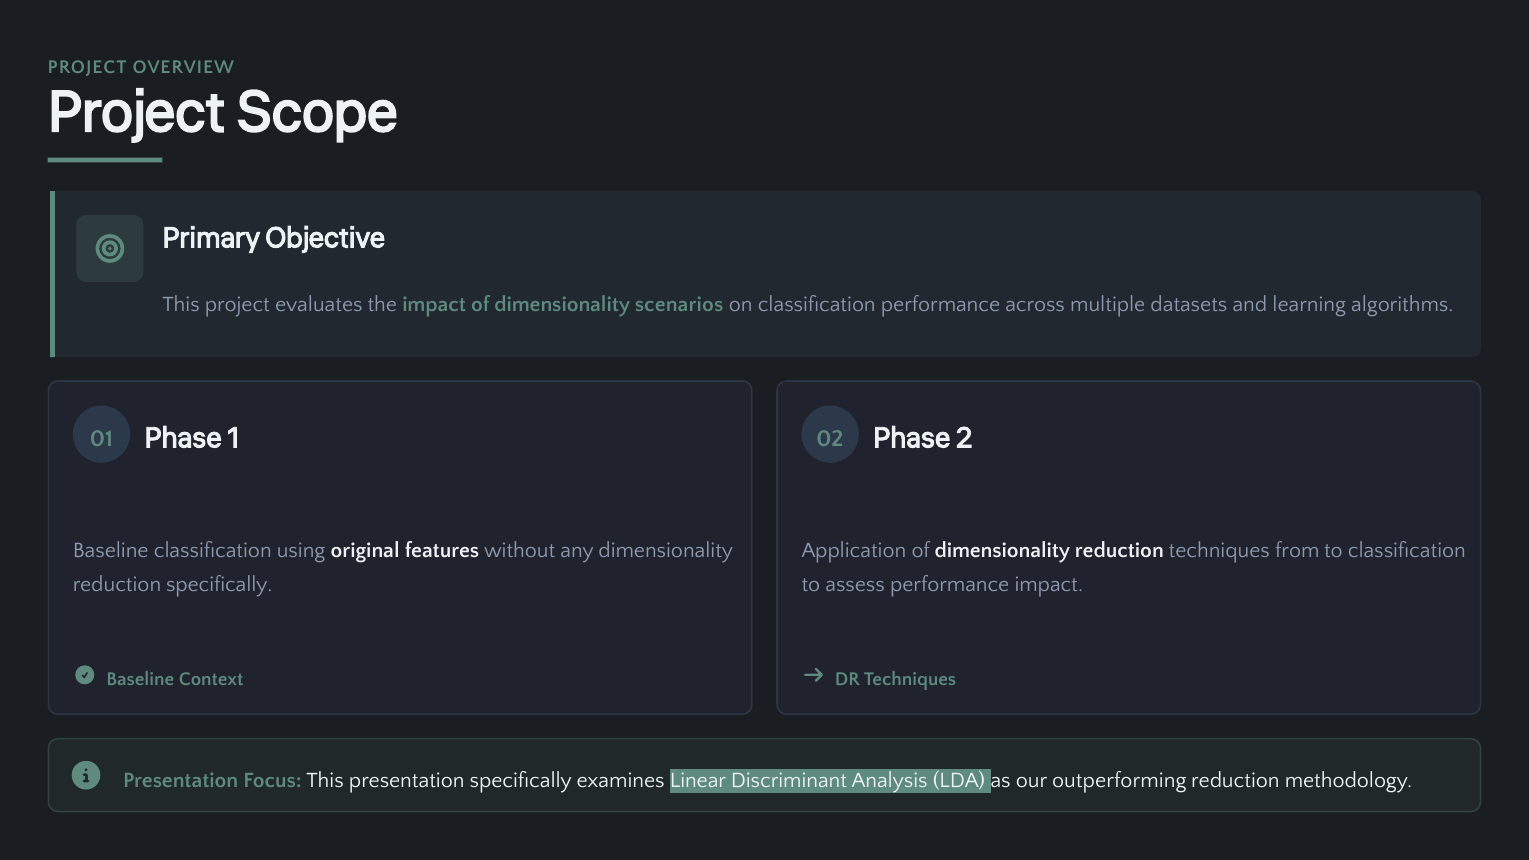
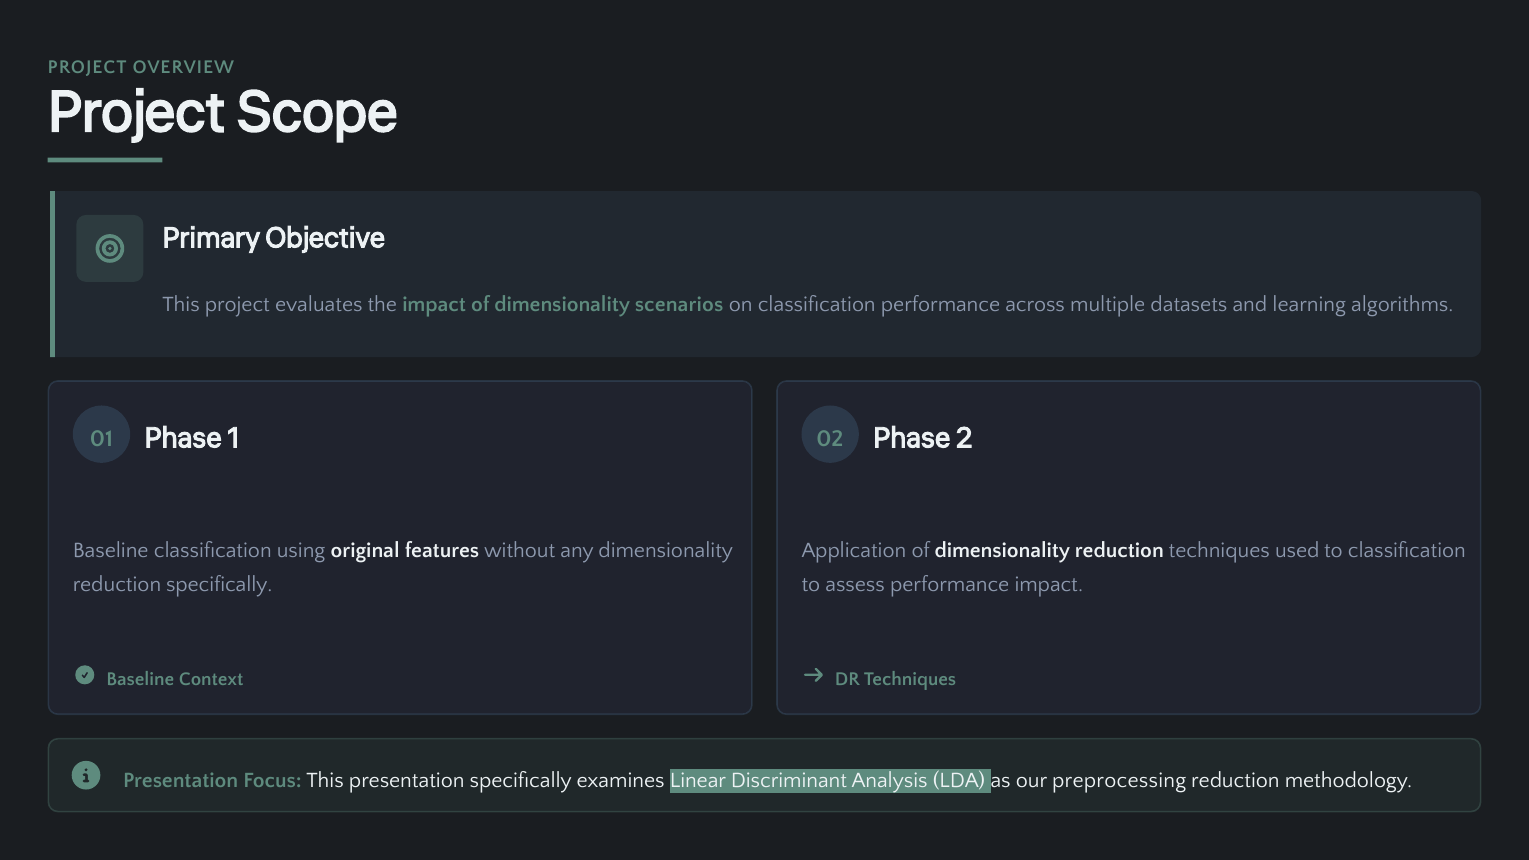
from: from -> used (1297, 551)
outperforming: outperforming -> preprocessing (1119, 781)
